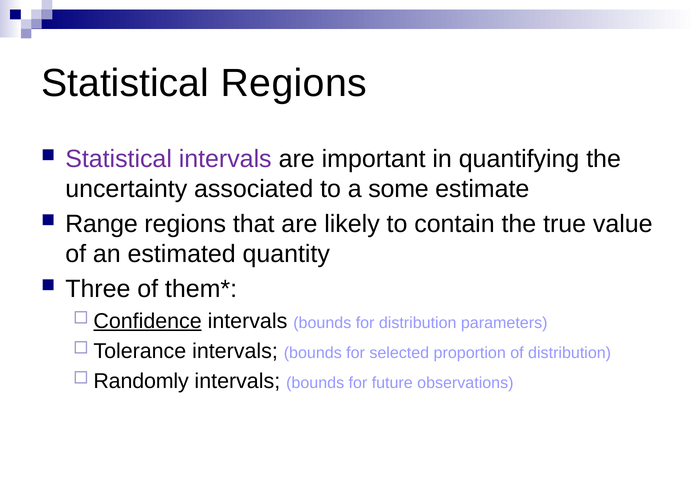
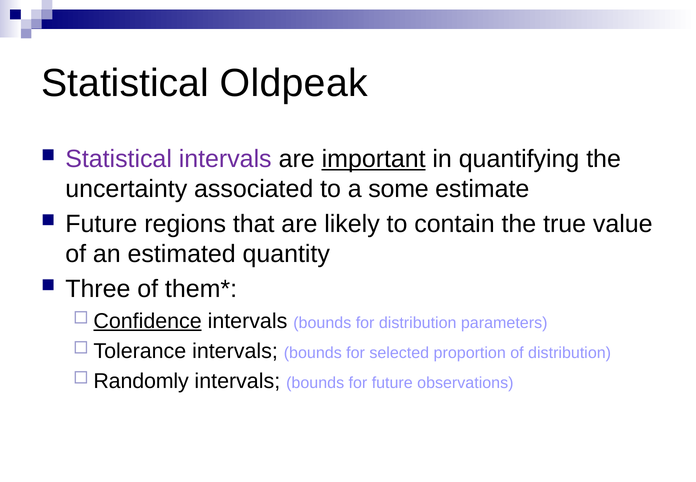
Statistical Regions: Regions -> Oldpeak (294, 83)
important underline: none -> present (374, 159)
Range: Range -> Future (101, 224)
